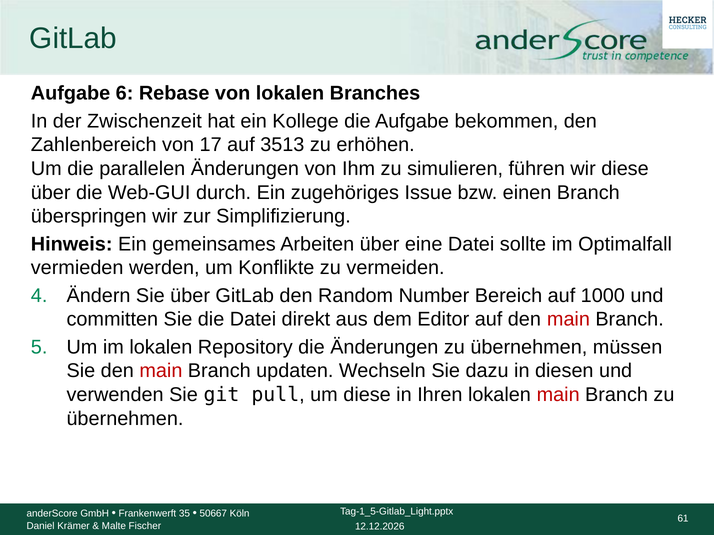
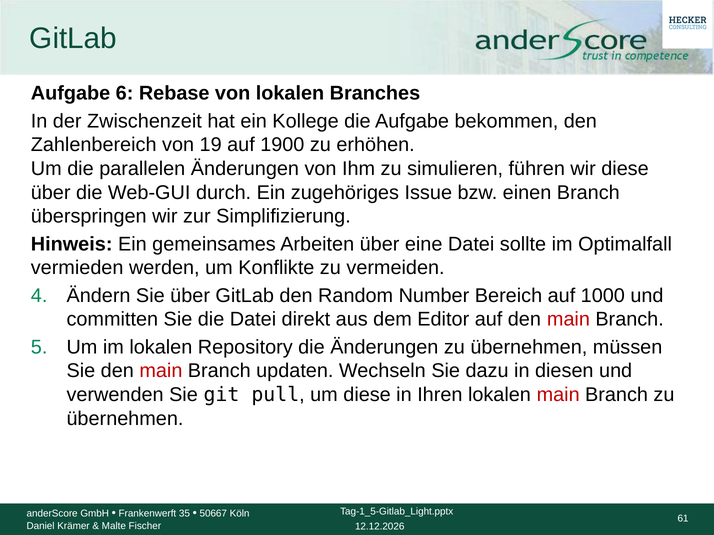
17: 17 -> 19 (211, 145)
3513: 3513 -> 1900 (282, 145)
